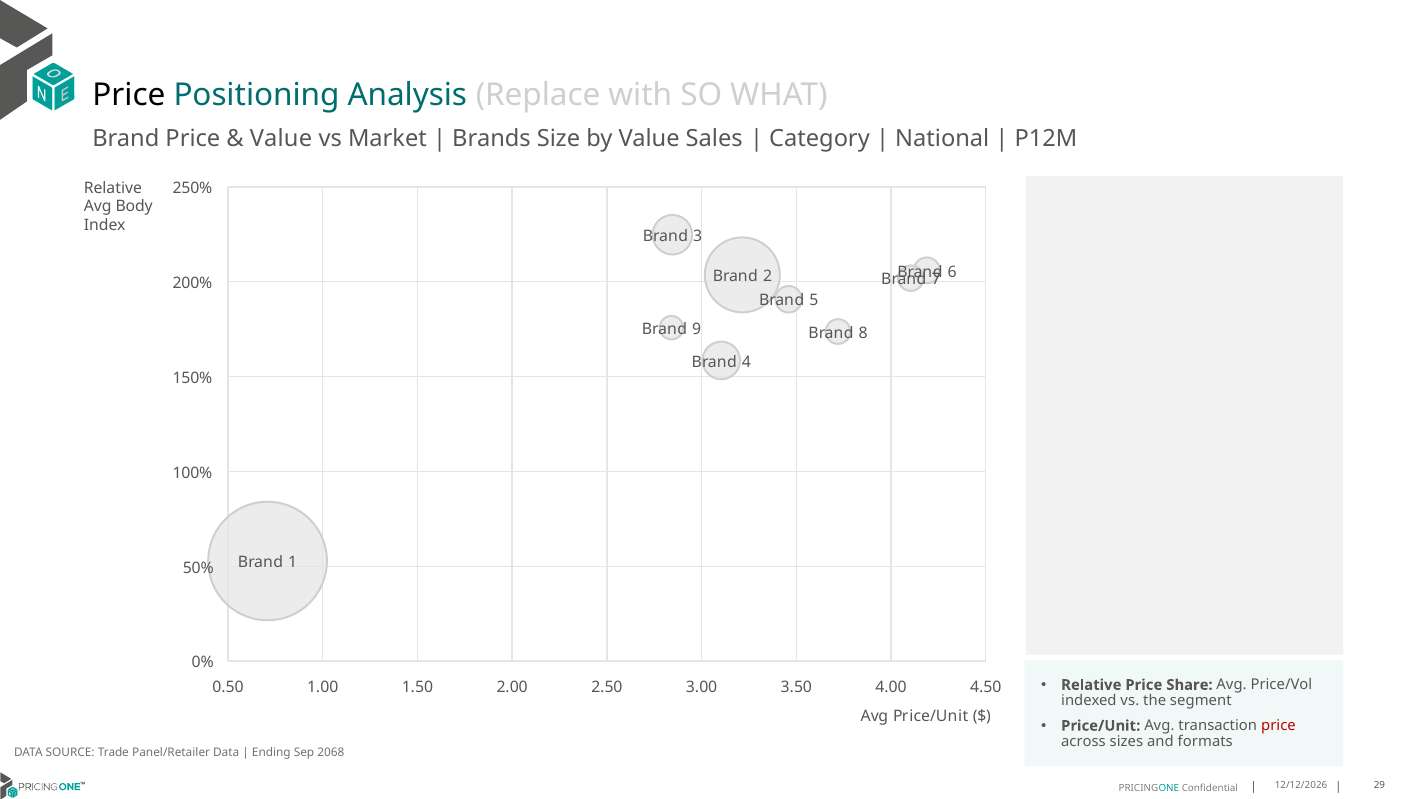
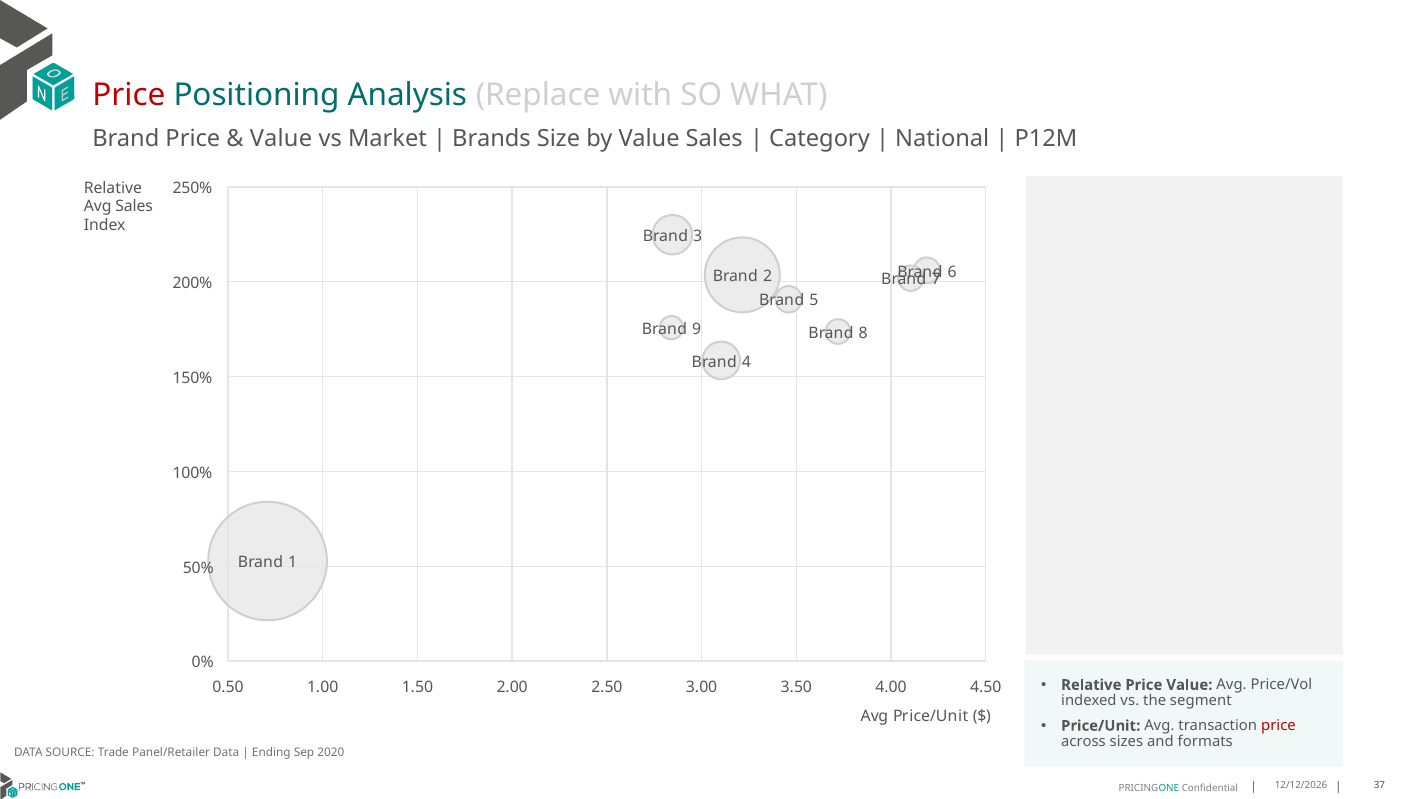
Price colour: black -> red (129, 95)
Avg Body: Body -> Sales (134, 207)
Price Share: Share -> Value (1189, 685)
2068: 2068 -> 2020 (331, 752)
29: 29 -> 37 (1379, 785)
